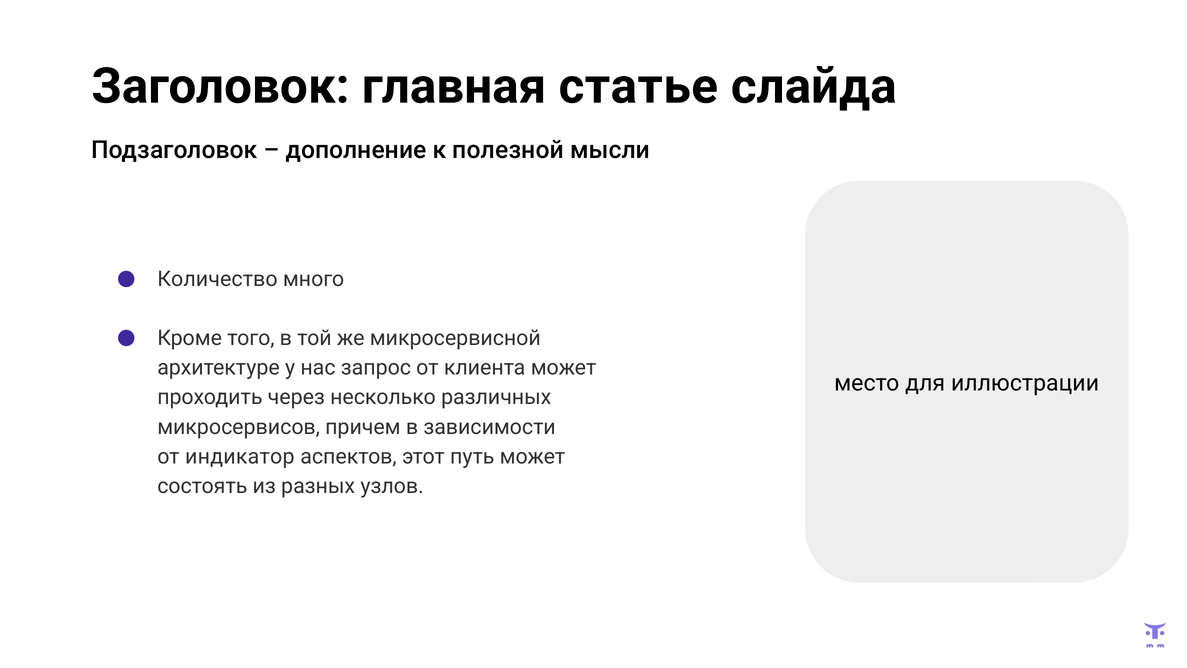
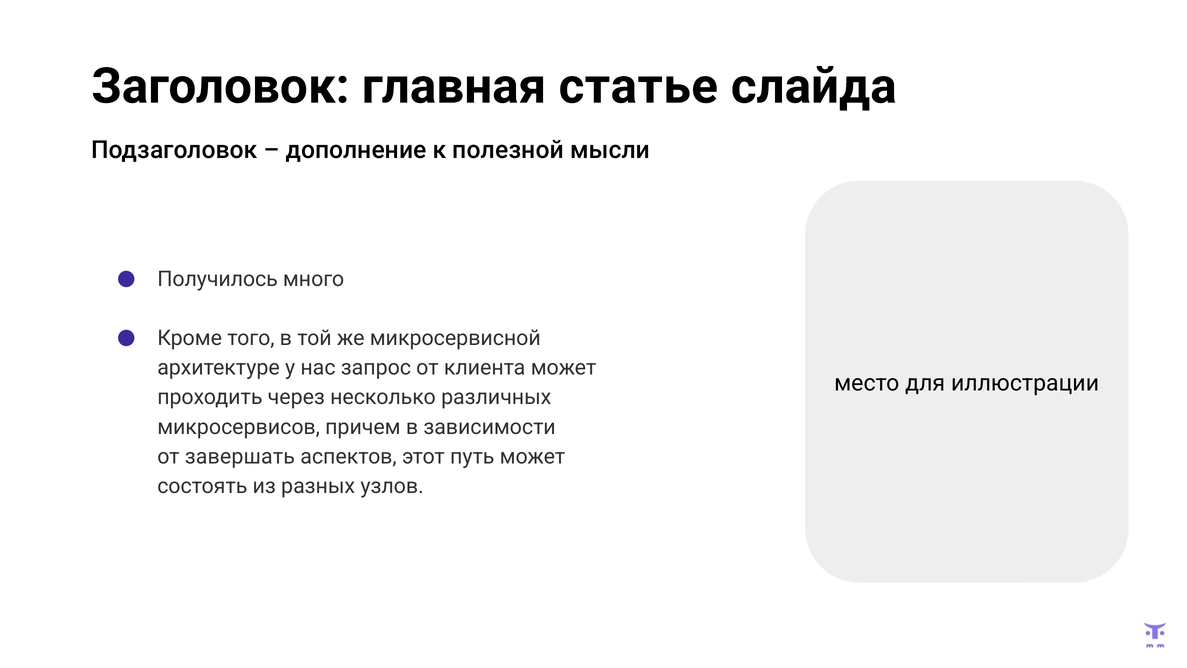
Количество: Количество -> Получилось (218, 279)
индикатор: индикатор -> завершать (240, 456)
